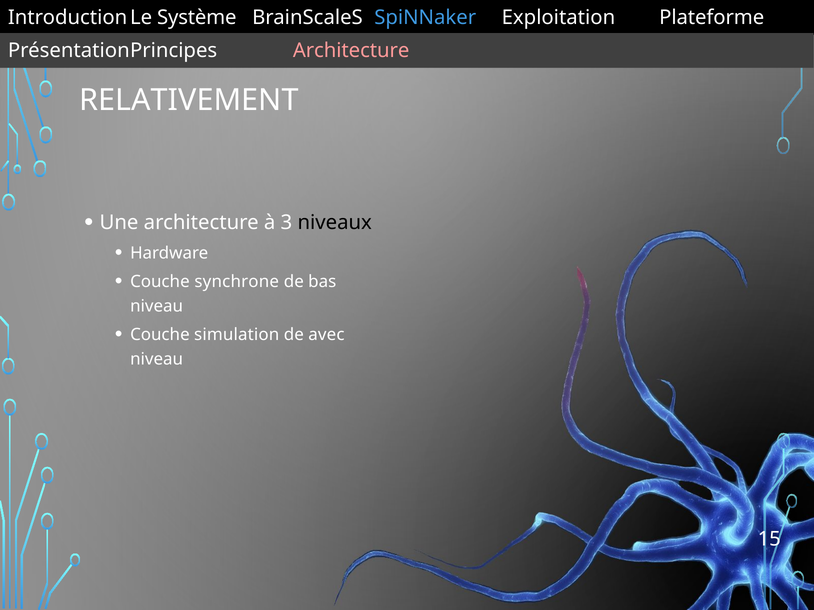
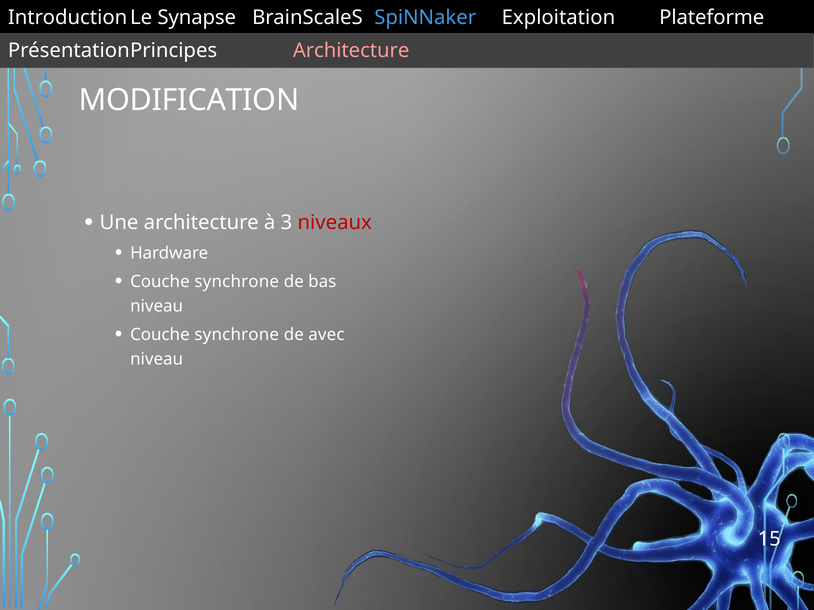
Système: Système -> Synapse (197, 18)
RELATIVEMENT: RELATIVEMENT -> MODIFICATION (189, 100)
niveaux colour: black -> red (335, 223)
simulation: simulation -> synchrone (237, 335)
